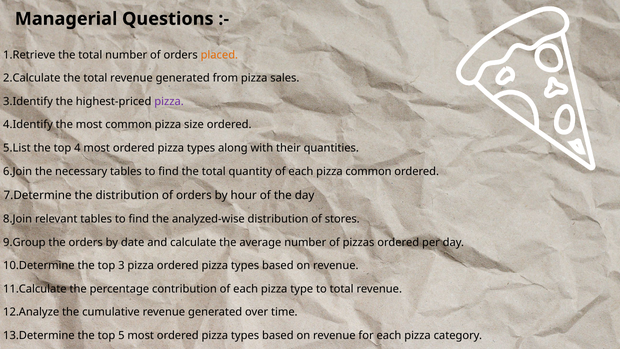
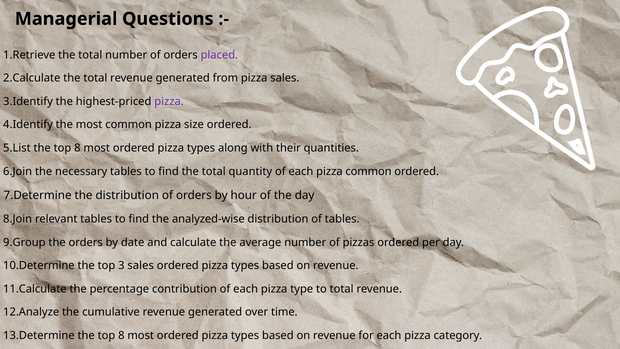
placed colour: orange -> purple (219, 55)
4: 4 -> 8 (77, 148)
of stores: stores -> tables (342, 219)
3 pizza: pizza -> sales (141, 265)
5: 5 -> 8 (121, 335)
